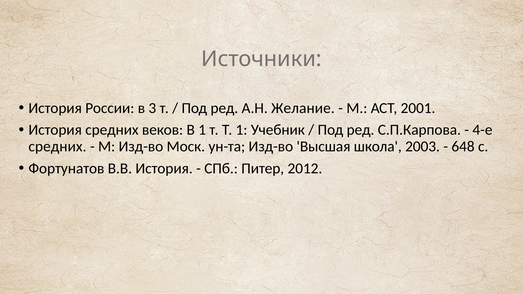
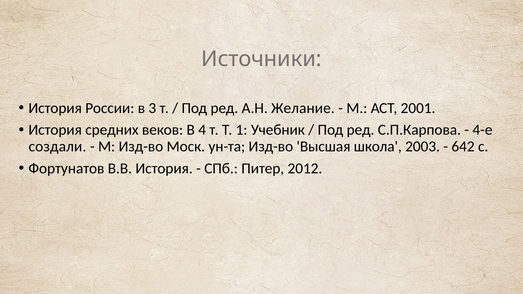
В 1: 1 -> 4 (202, 130)
средних: средних -> создали (57, 146)
648: 648 -> 642 (463, 146)
